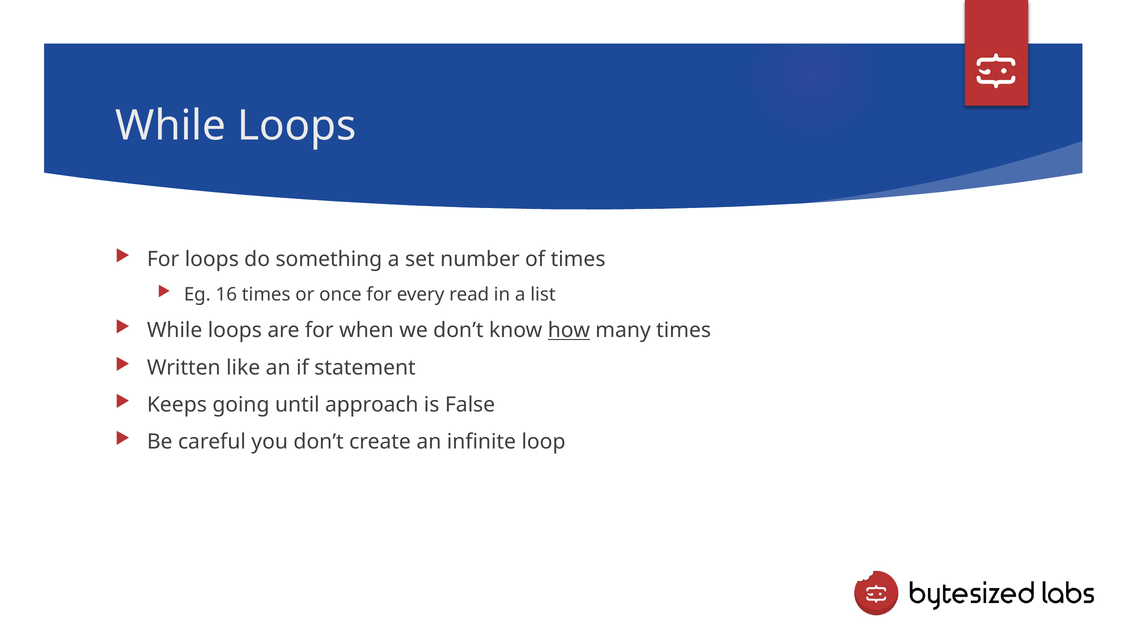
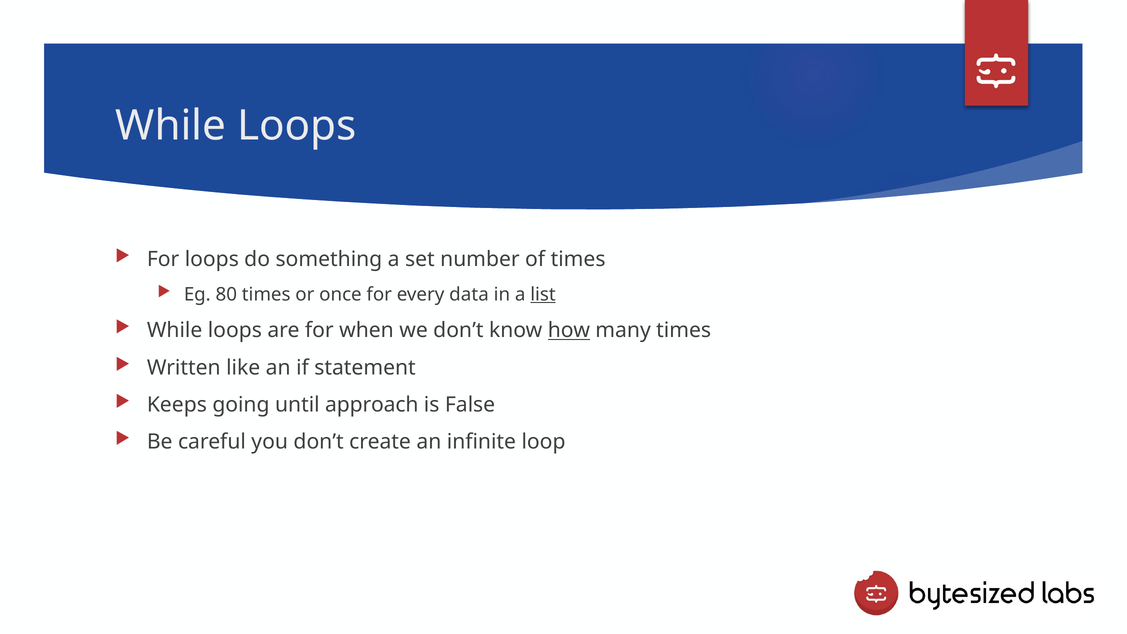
16: 16 -> 80 (226, 295)
read: read -> data (469, 295)
list underline: none -> present (543, 295)
